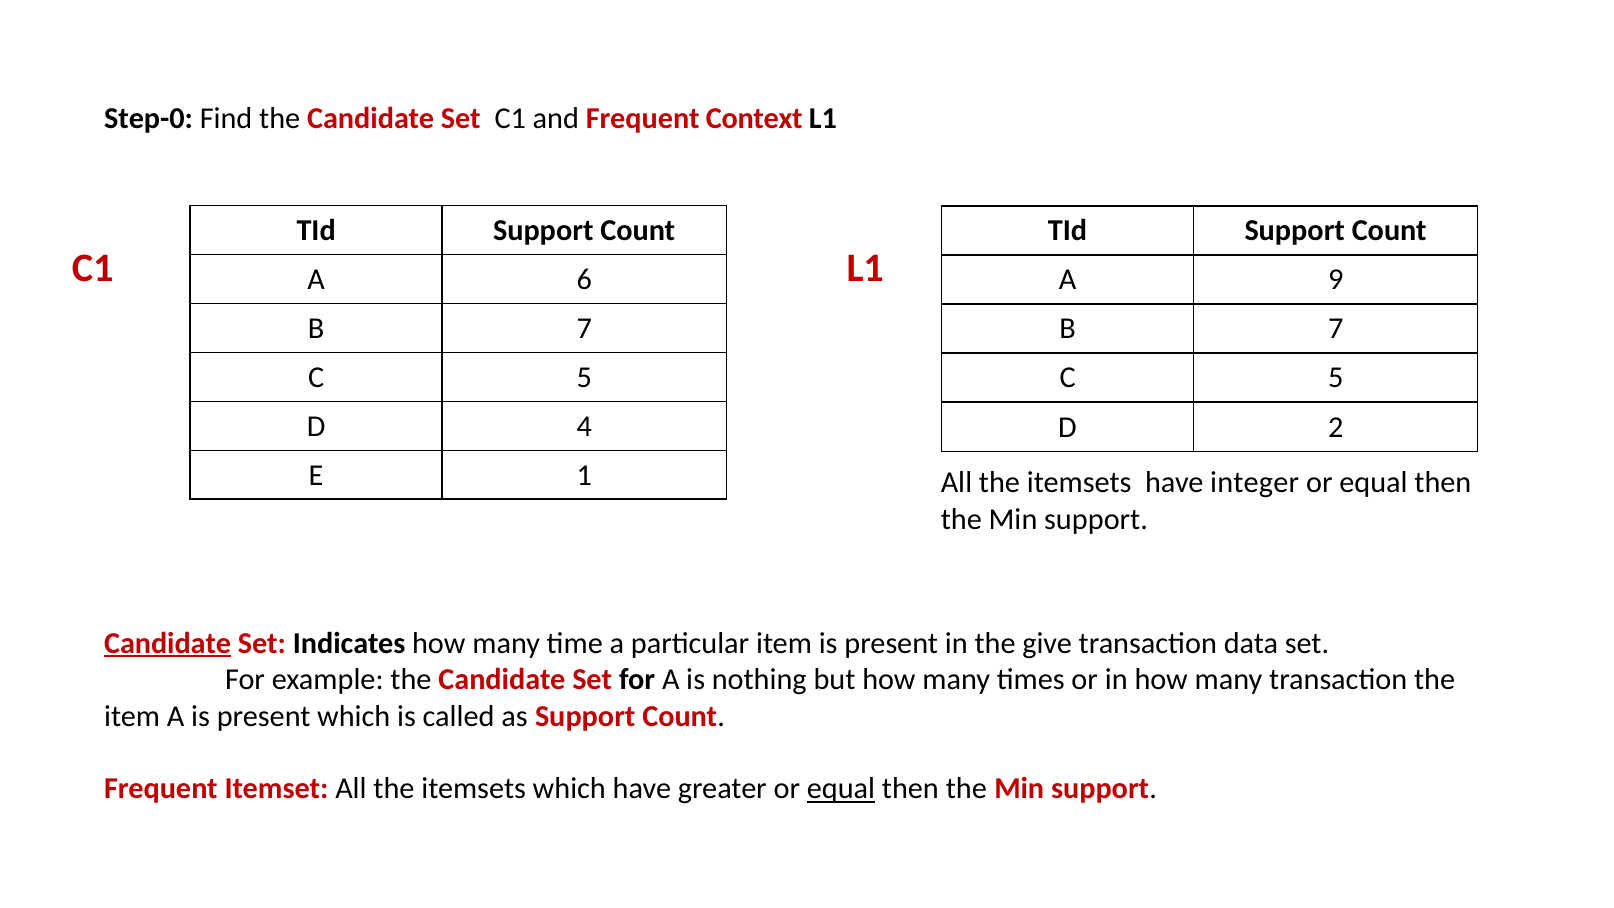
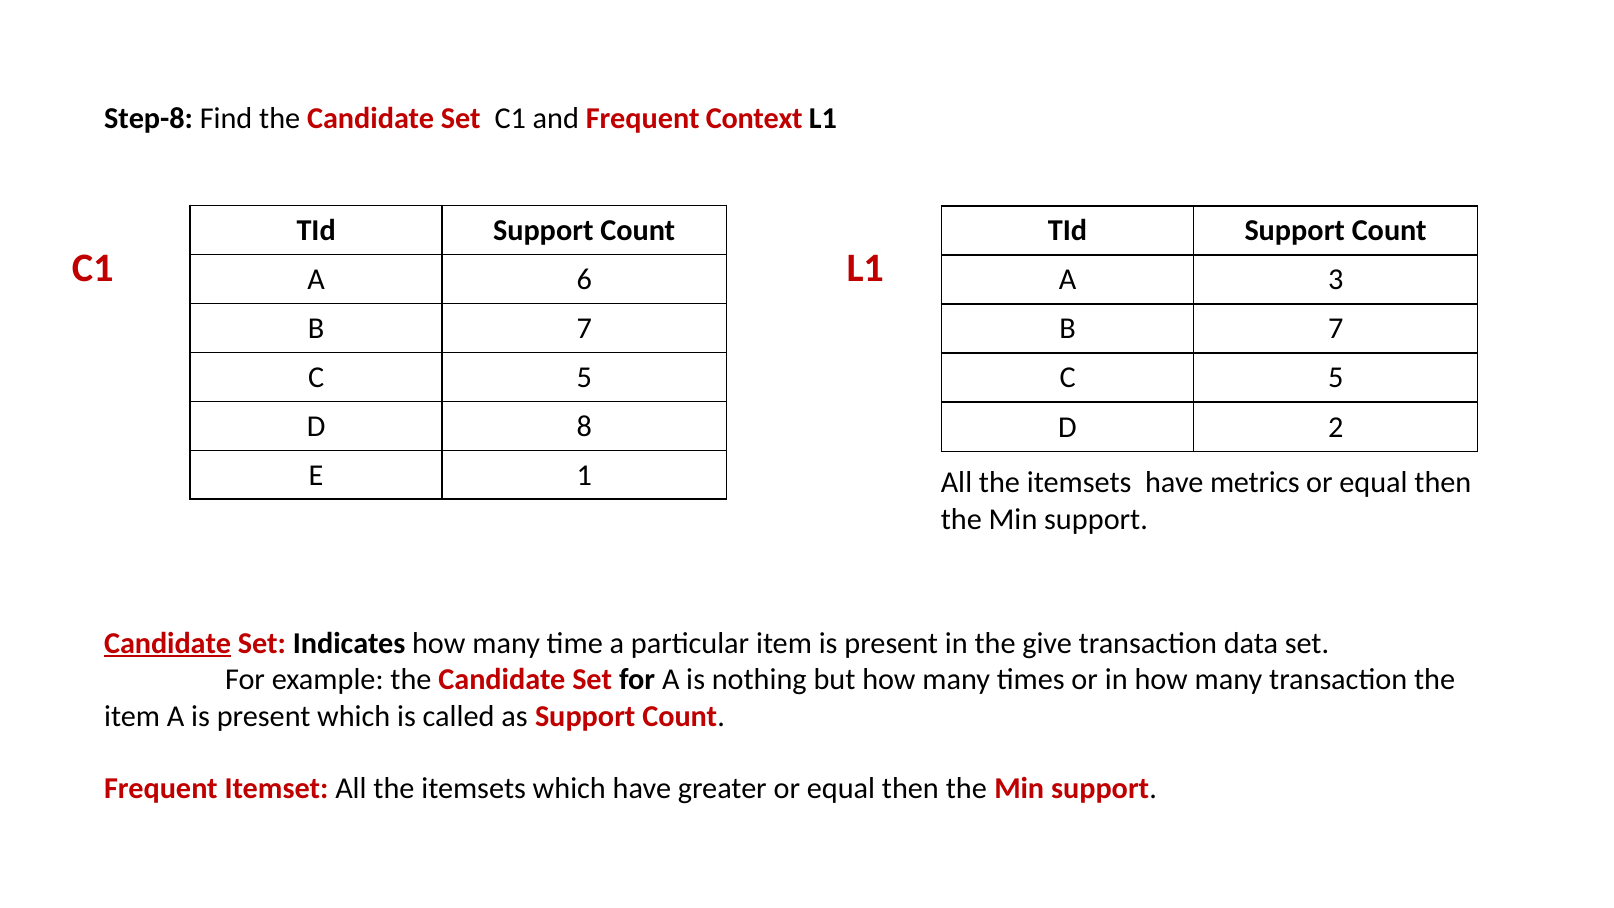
Step-0: Step-0 -> Step-8 (149, 118)
9: 9 -> 3 (1336, 280)
4: 4 -> 8 (584, 426)
integer: integer -> metrics (1255, 483)
equal underline: present -> none (841, 789)
